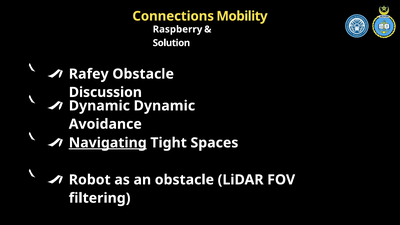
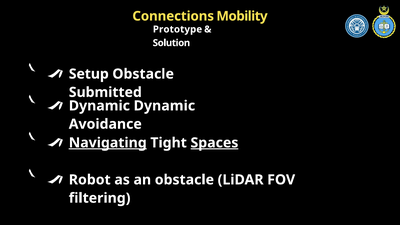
Raspberry: Raspberry -> Prototype (177, 29)
Rafey: Rafey -> Setup (89, 74)
Discussion: Discussion -> Submitted (105, 92)
Spaces underline: none -> present (214, 143)
